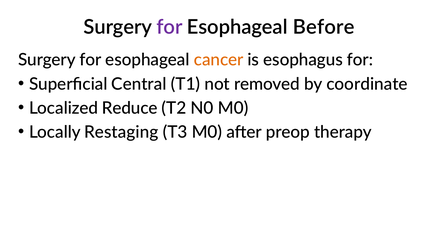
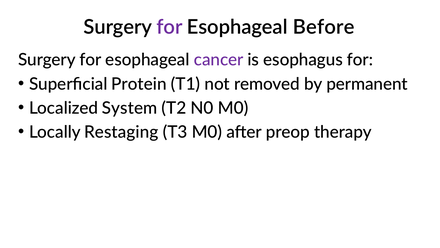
cancer colour: orange -> purple (219, 60)
Central: Central -> Protein (139, 84)
coordinate: coordinate -> permanent (367, 84)
Reduce: Reduce -> System (130, 108)
